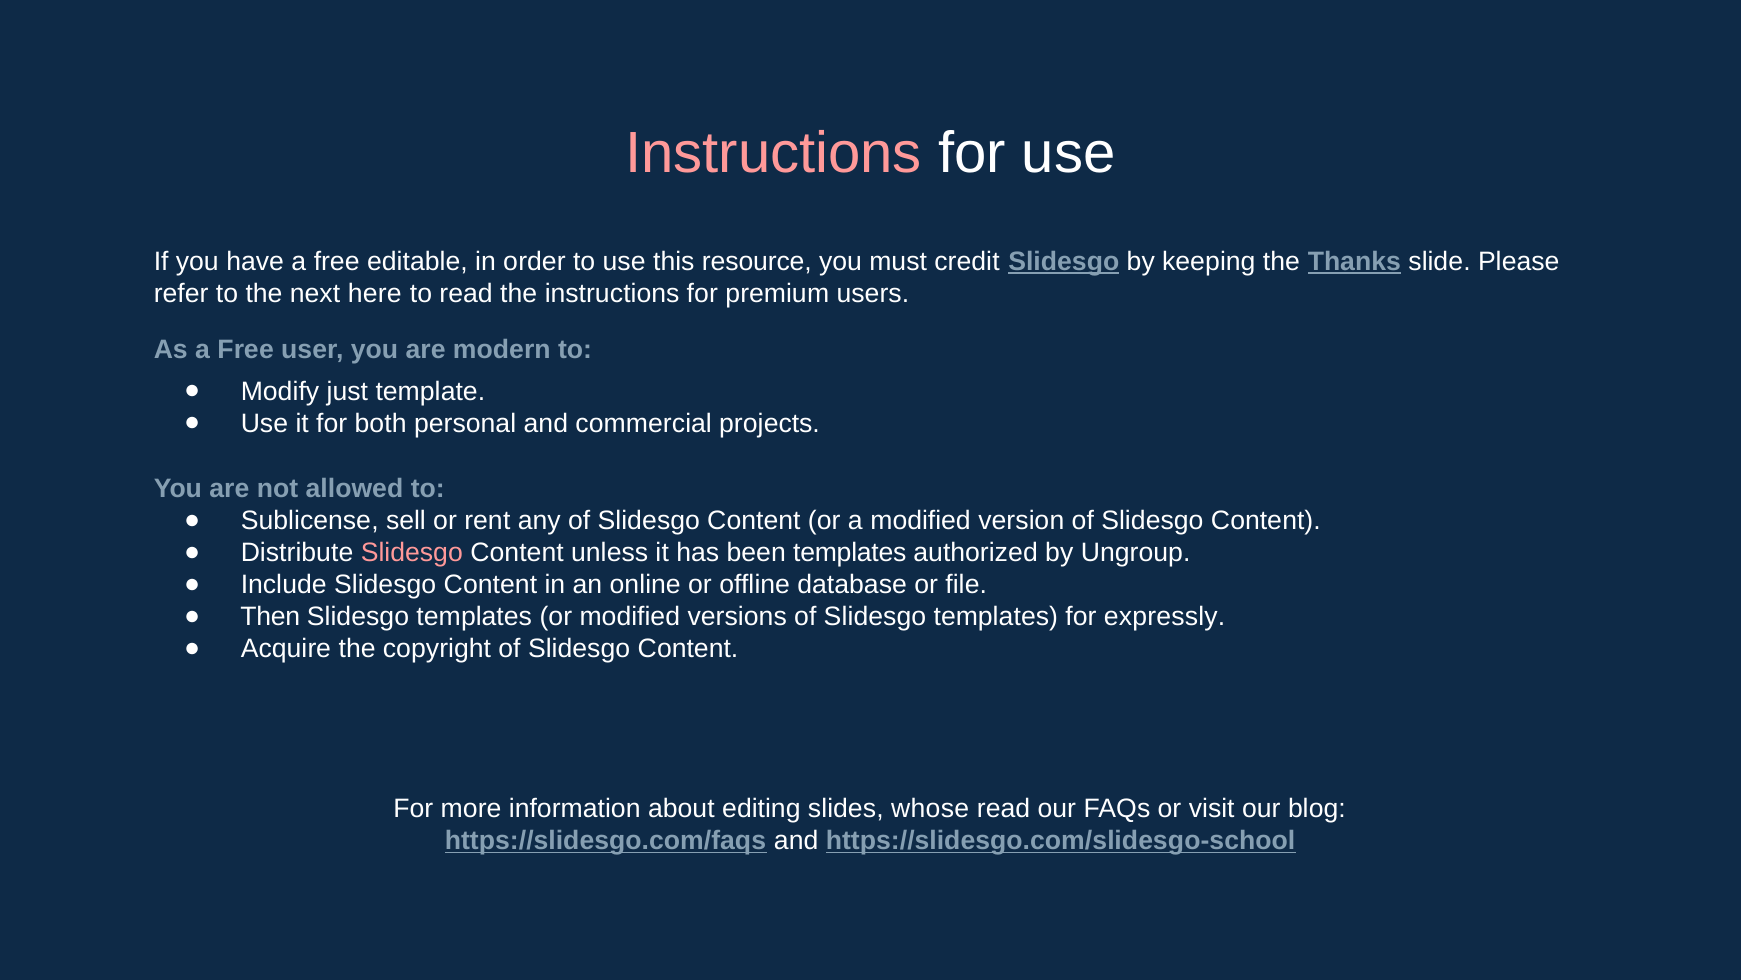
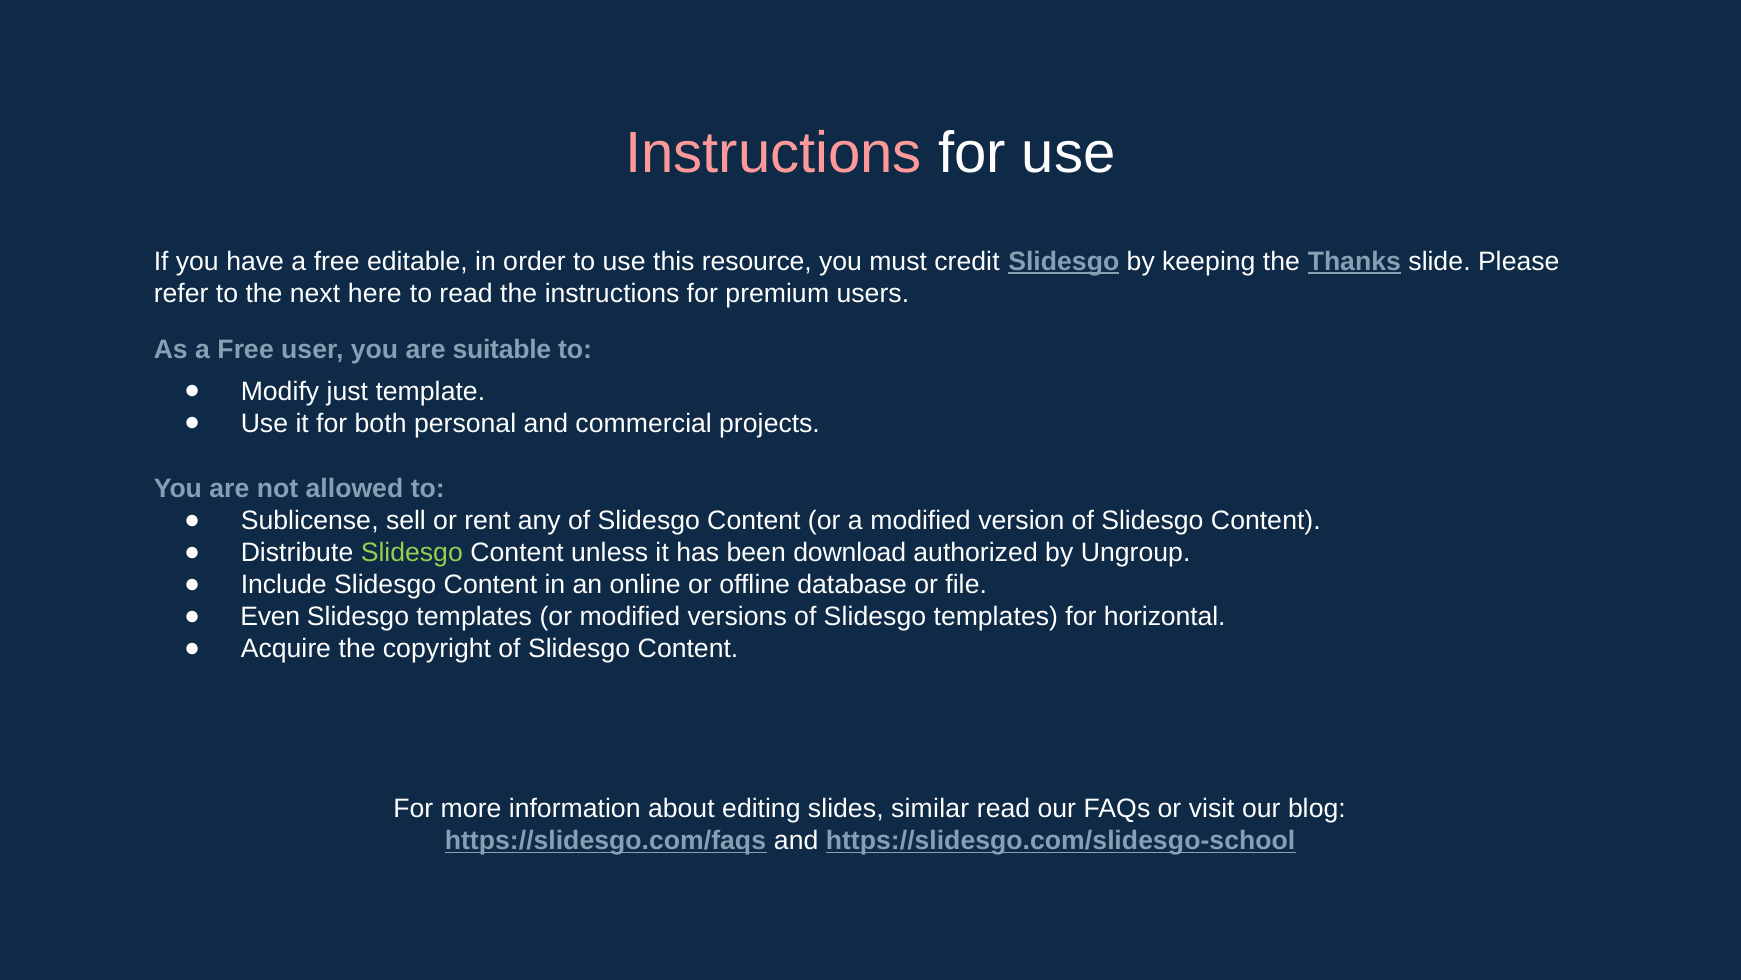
modern: modern -> suitable (502, 349)
Slidesgo colour: pink -> light green (412, 553)
been templates: templates -> download (850, 553)
Then: Then -> Even (270, 617)
expressly: expressly -> horizontal (1165, 617)
whose: whose -> similar (930, 808)
